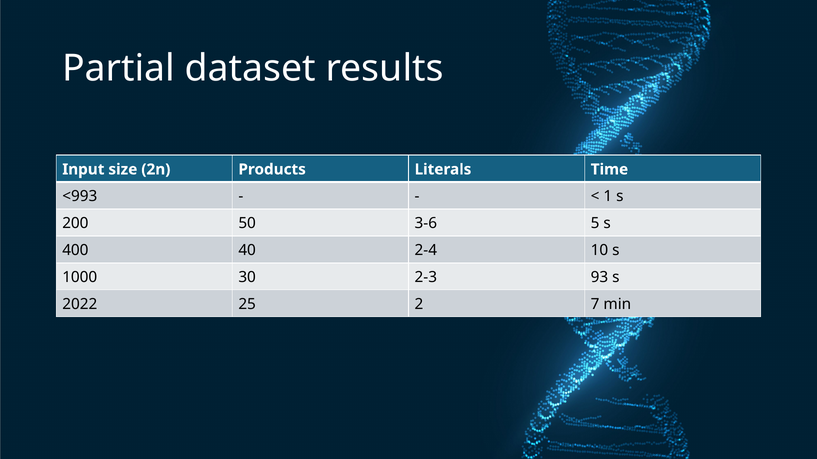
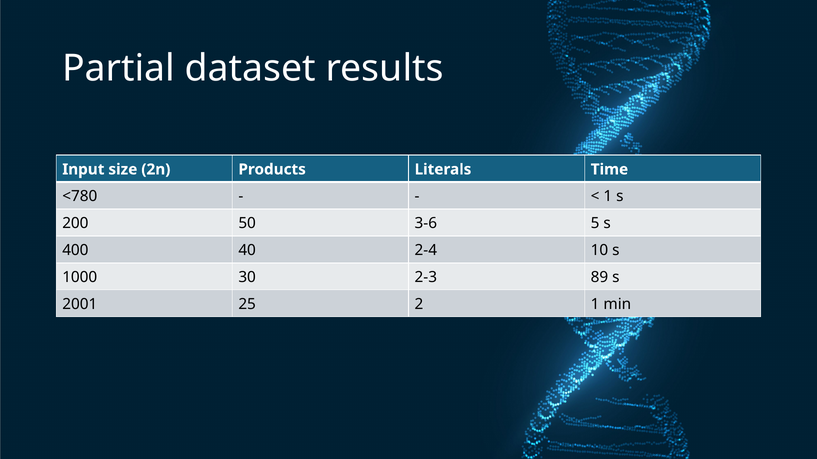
<993: <993 -> <780 (80, 197)
93: 93 -> 89 (599, 278)
2022: 2022 -> 2001 (80, 305)
2 7: 7 -> 1 (595, 305)
